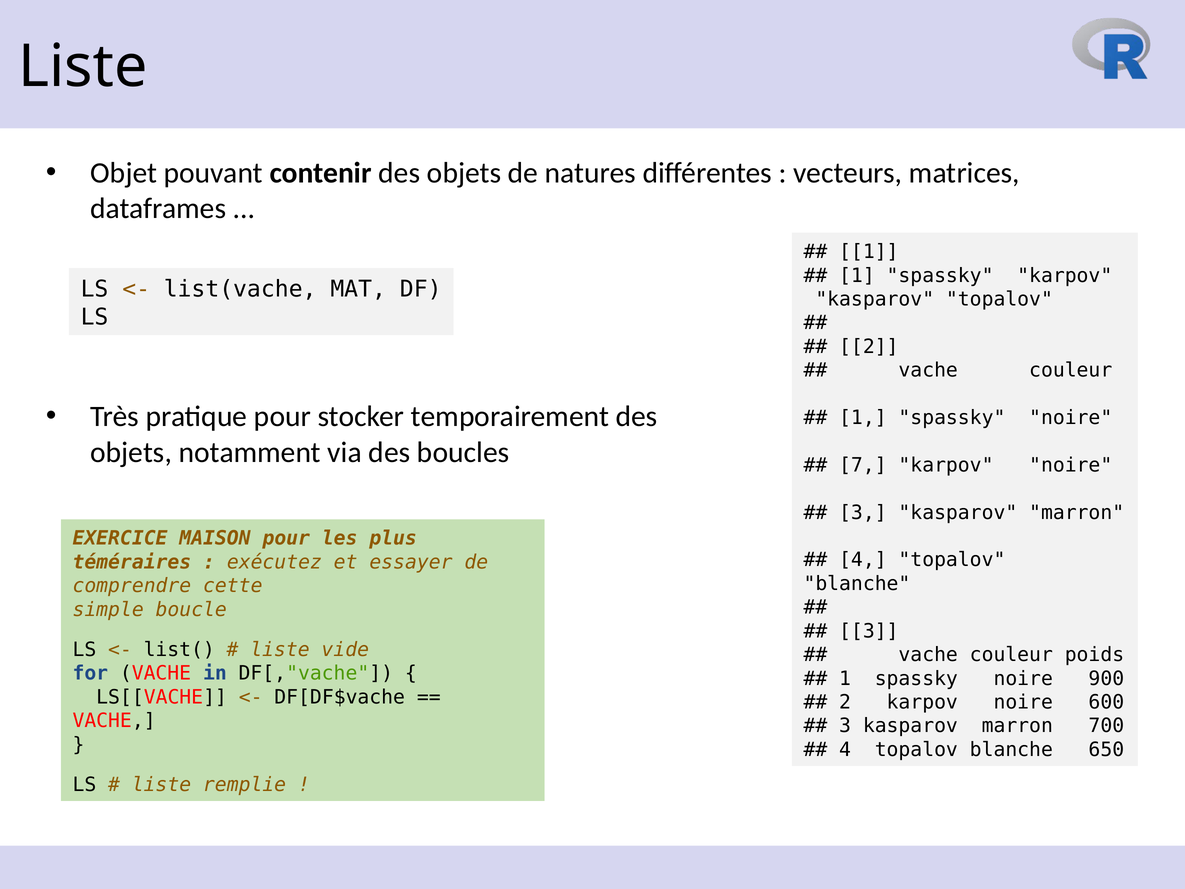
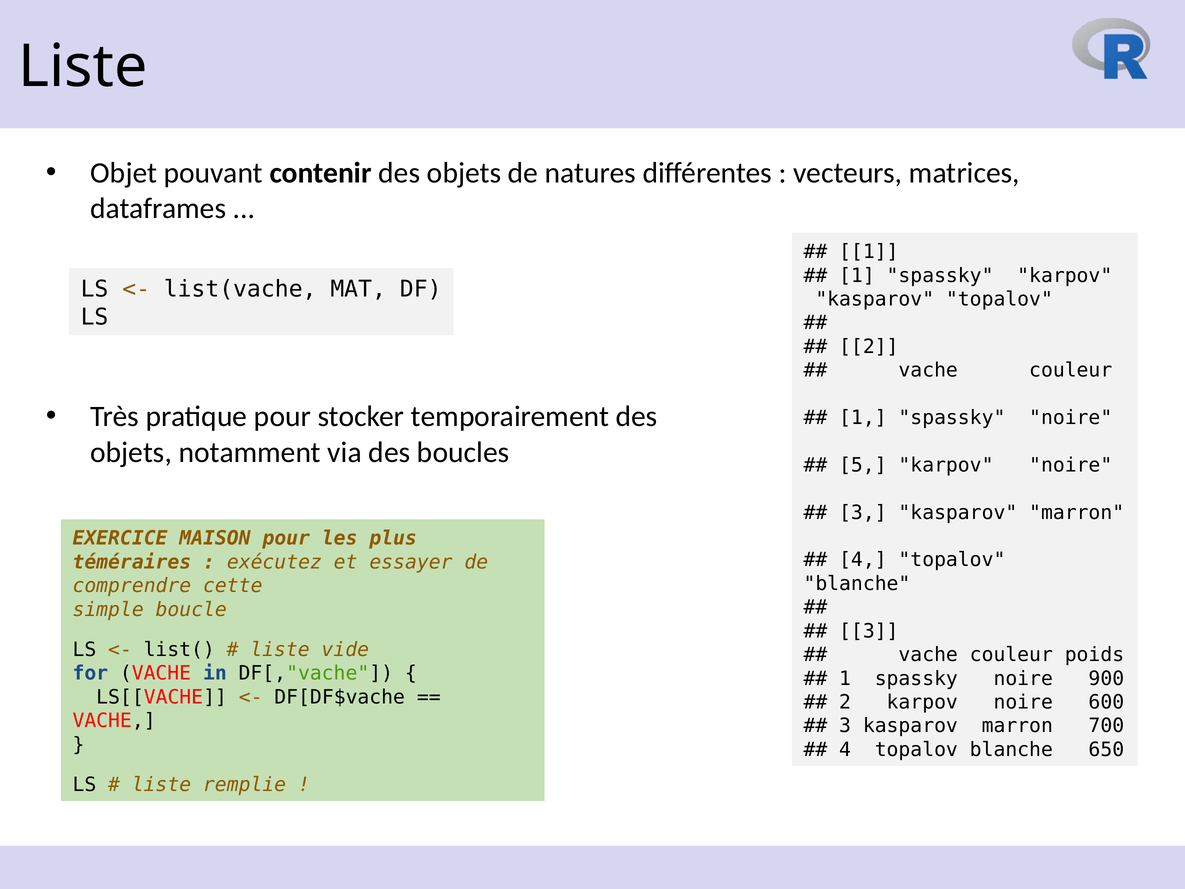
7: 7 -> 5 (863, 465)
